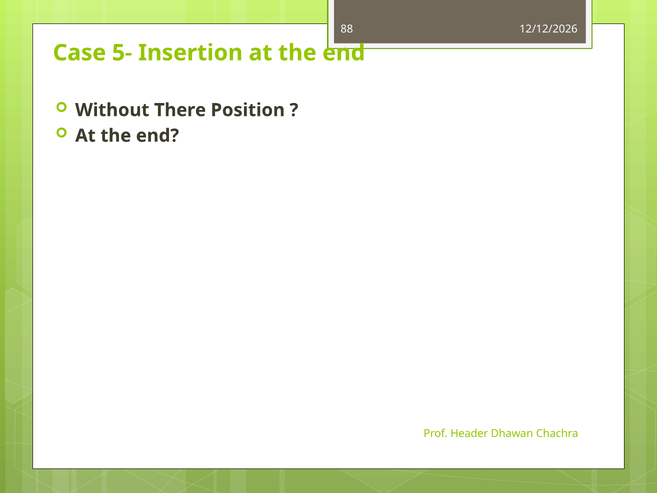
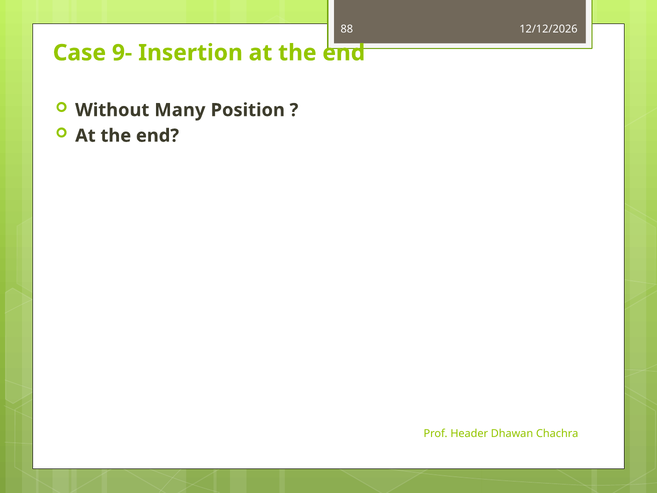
5-: 5- -> 9- (122, 53)
There: There -> Many (180, 110)
